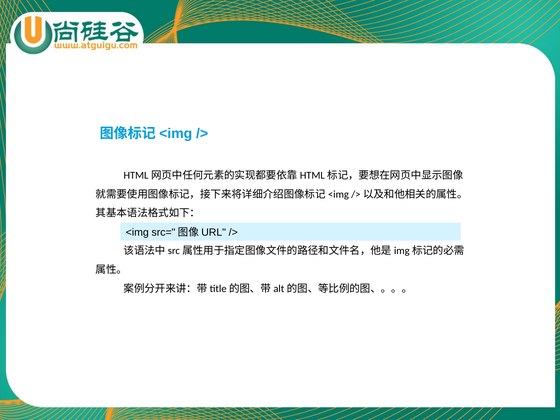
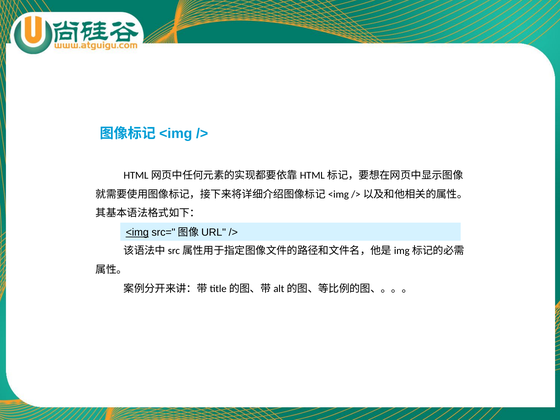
<img underline: none -> present (137, 232)
